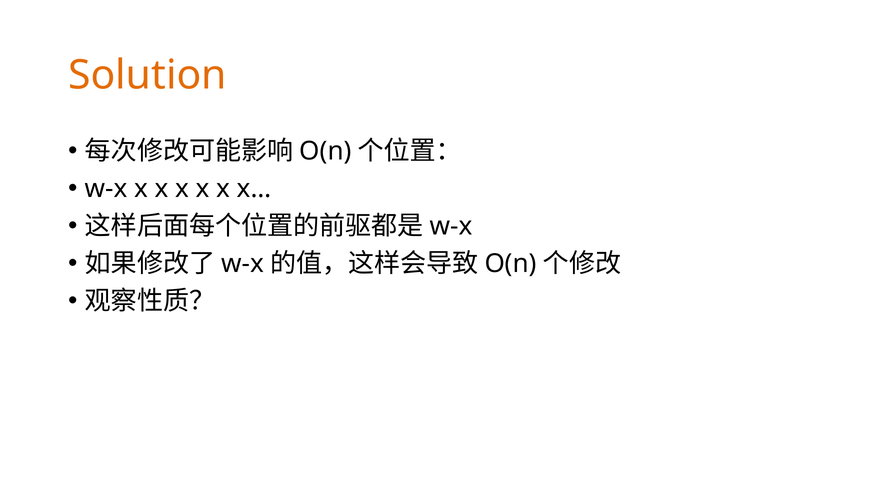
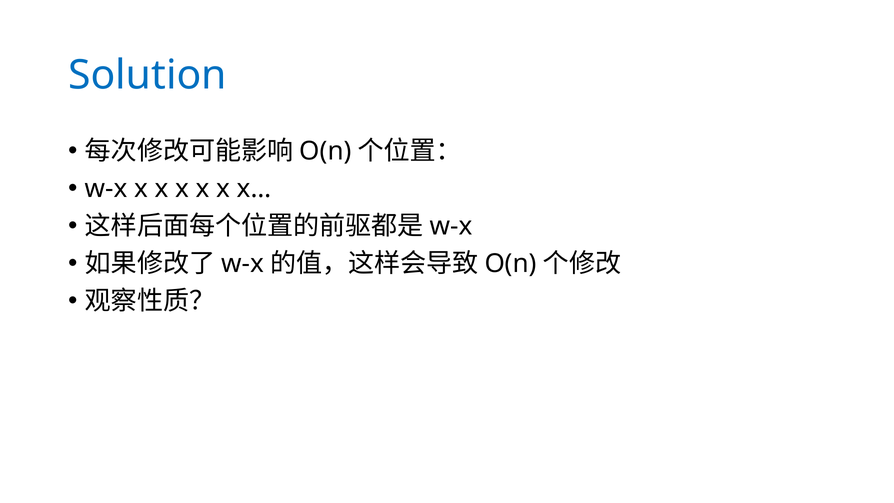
Solution colour: orange -> blue (147, 75)
